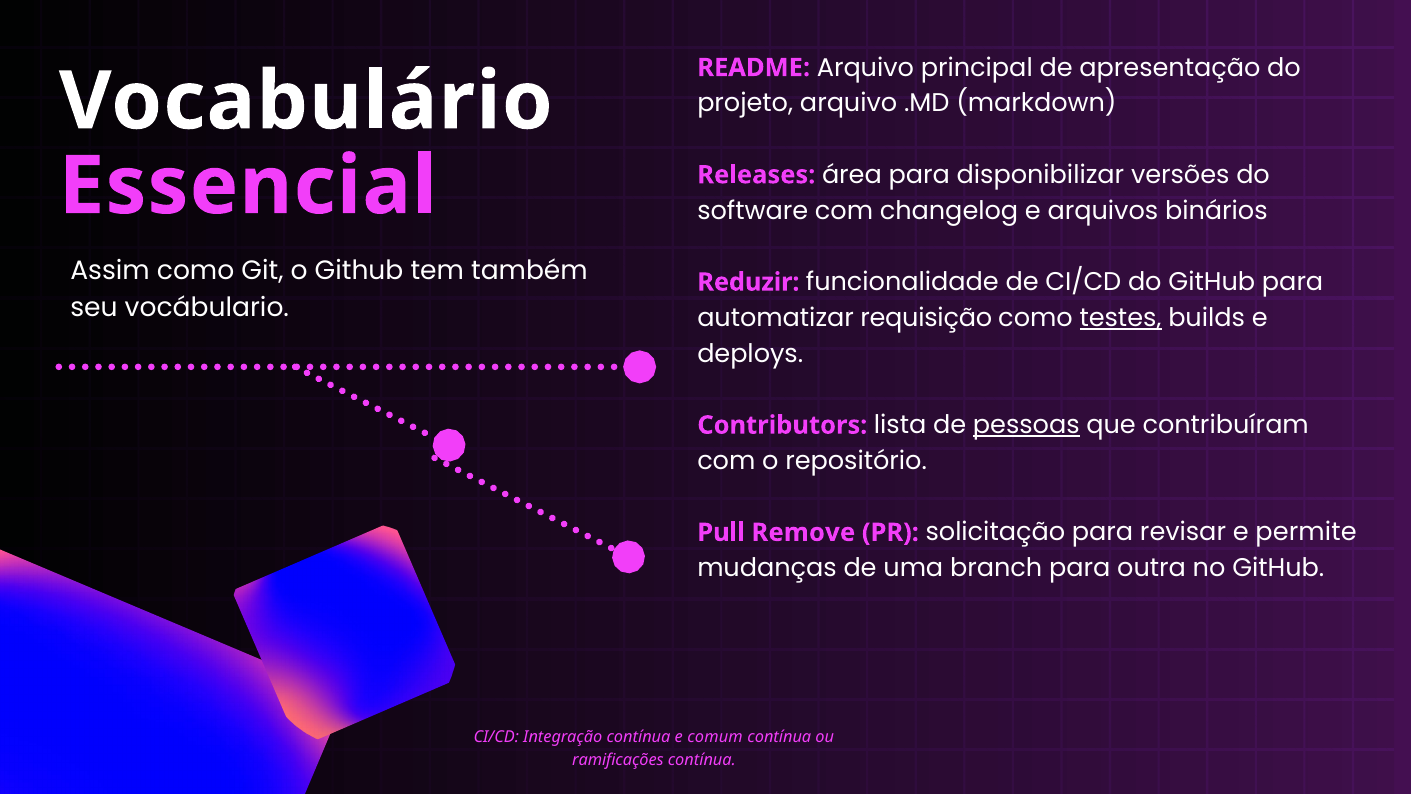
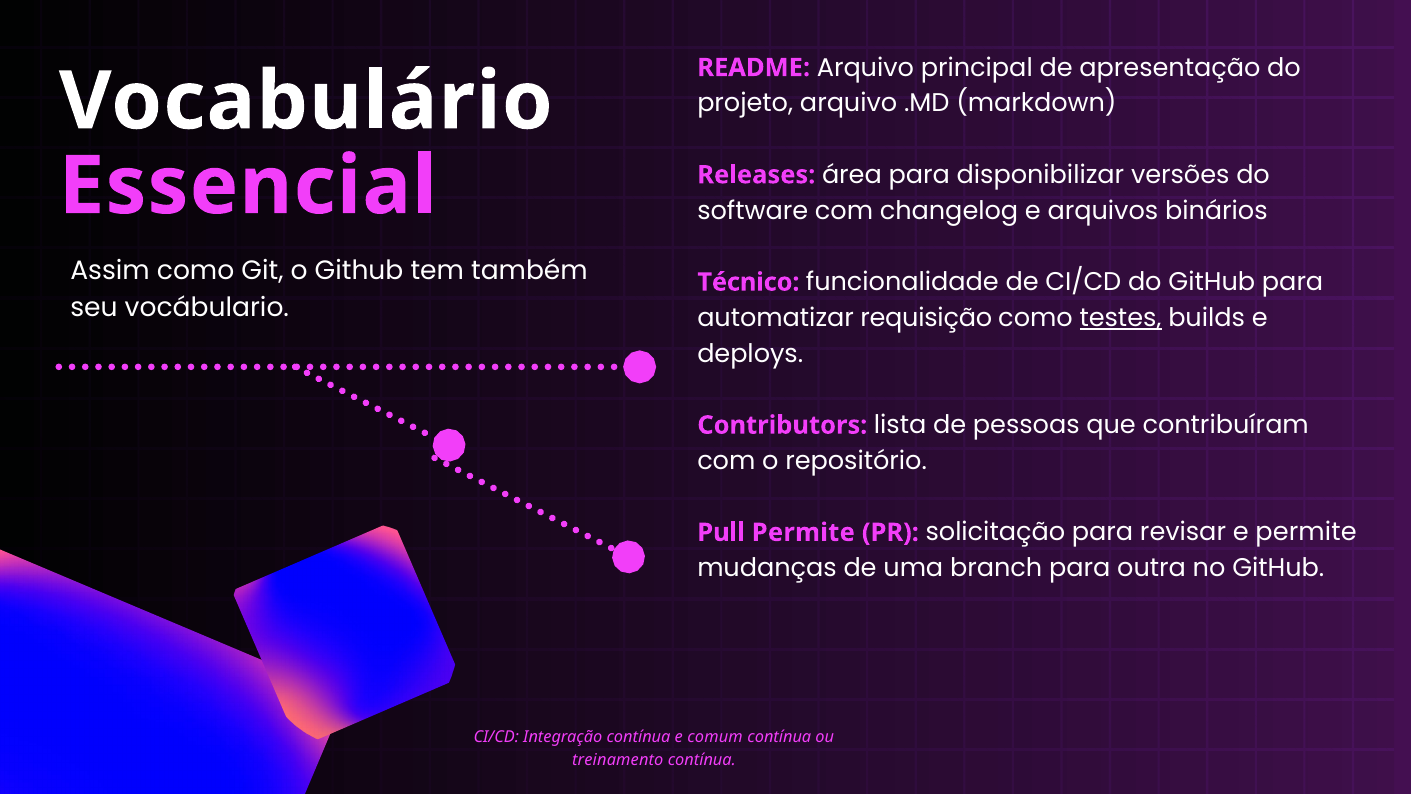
Reduzir: Reduzir -> Técnico (748, 282)
pessoas underline: present -> none (1026, 425)
Pull Remove: Remove -> Permite (803, 532)
ramificações: ramificações -> treinamento (618, 760)
